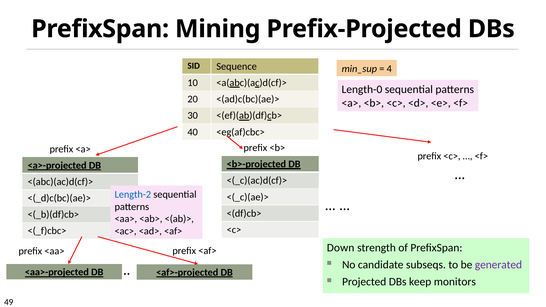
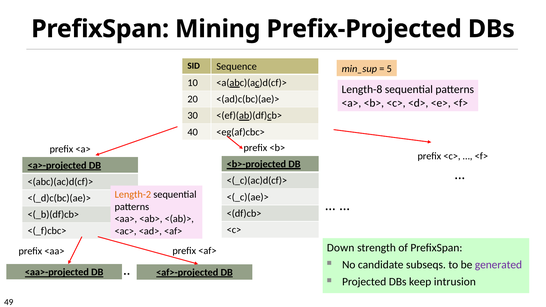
4: 4 -> 5 (389, 69)
Length-0: Length-0 -> Length-8 (362, 90)
Length-2 colour: blue -> orange (133, 194)
monitors: monitors -> intrusion (455, 282)
